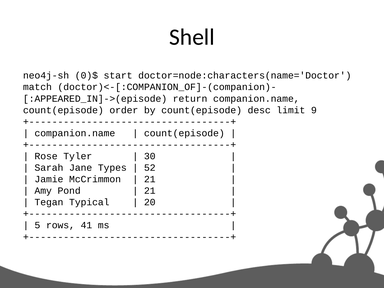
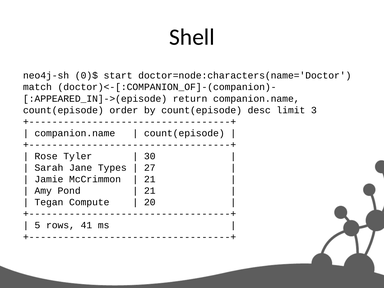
9: 9 -> 3 (314, 110)
52: 52 -> 27 (150, 168)
Typical: Typical -> Compute (89, 202)
